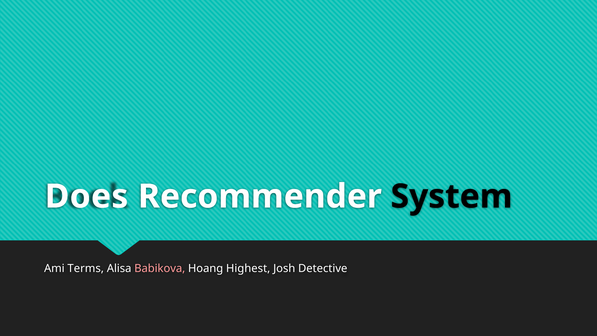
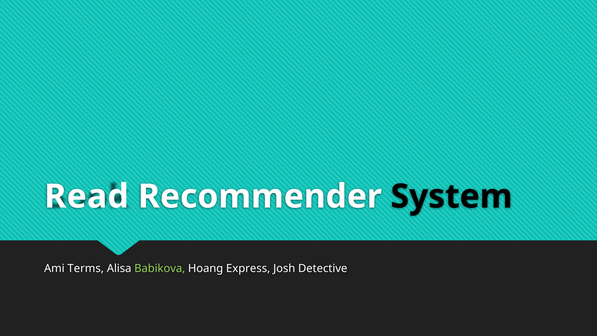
Does: Does -> Read (87, 196)
Babikova colour: pink -> light green (160, 268)
Highest: Highest -> Express (248, 268)
